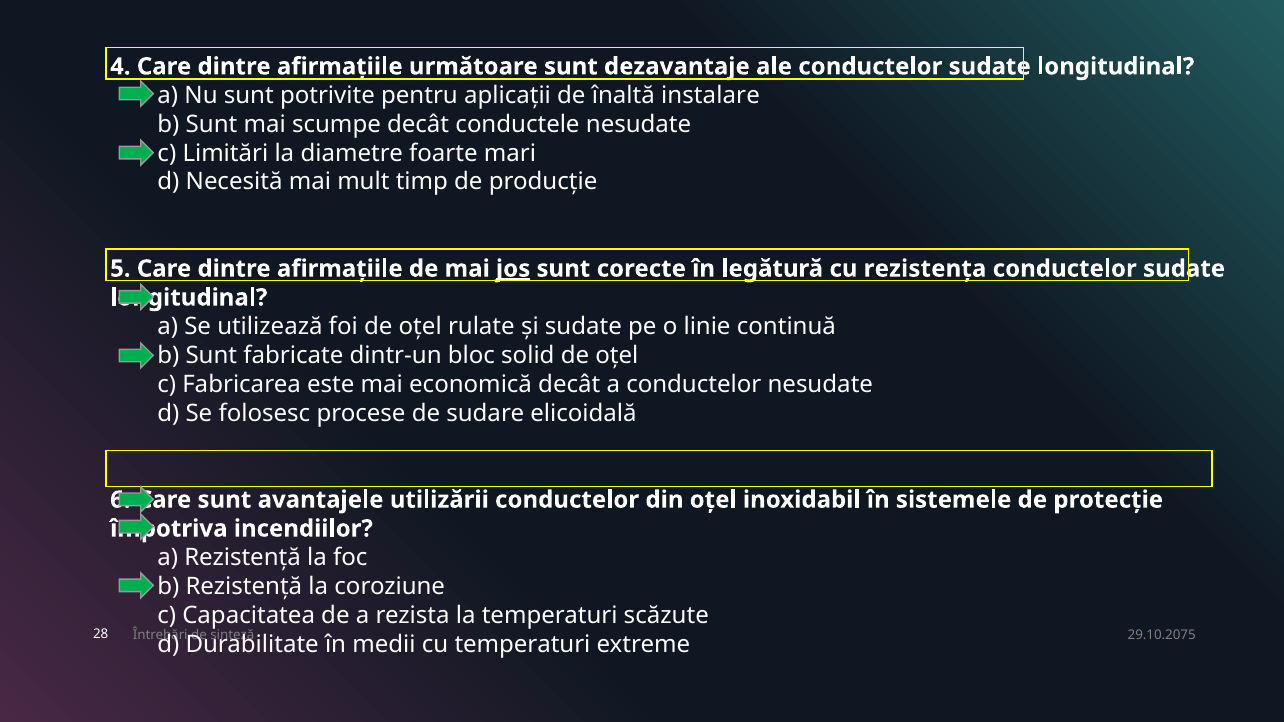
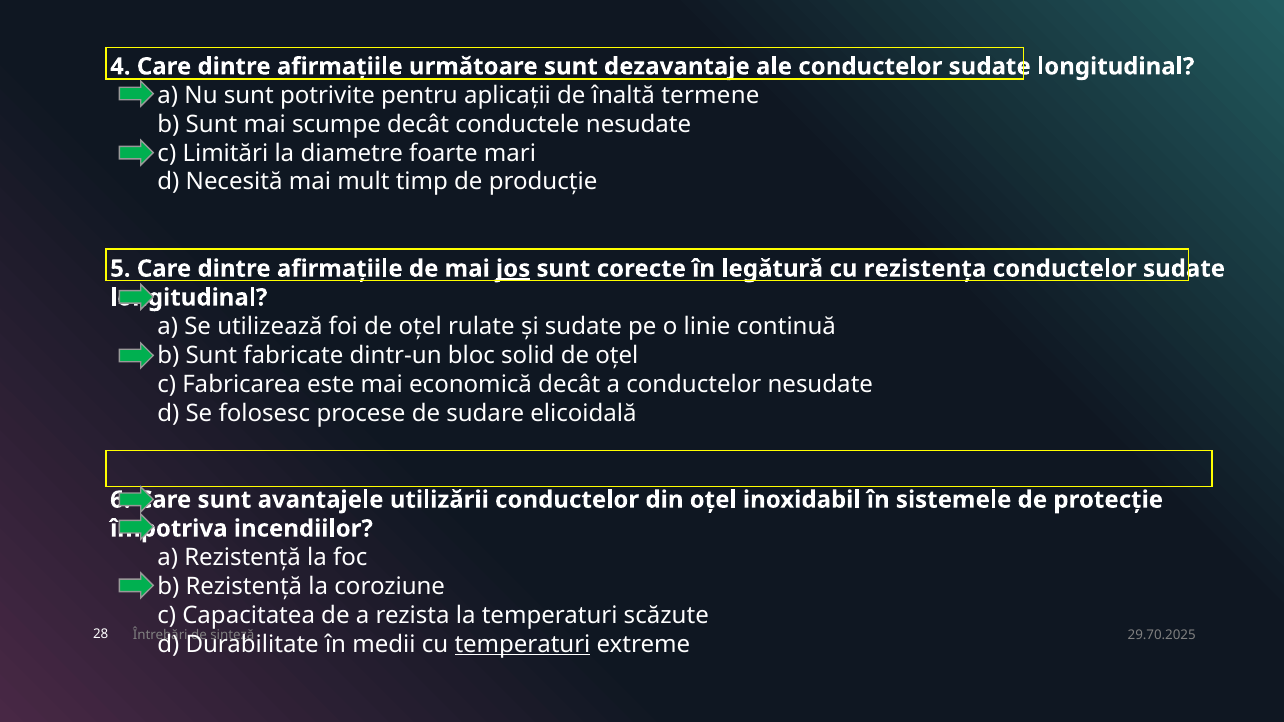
instalare: instalare -> termene (710, 95)
29.10.2075: 29.10.2075 -> 29.70.2025 (1162, 636)
temperaturi underline: none -> present (522, 644)
